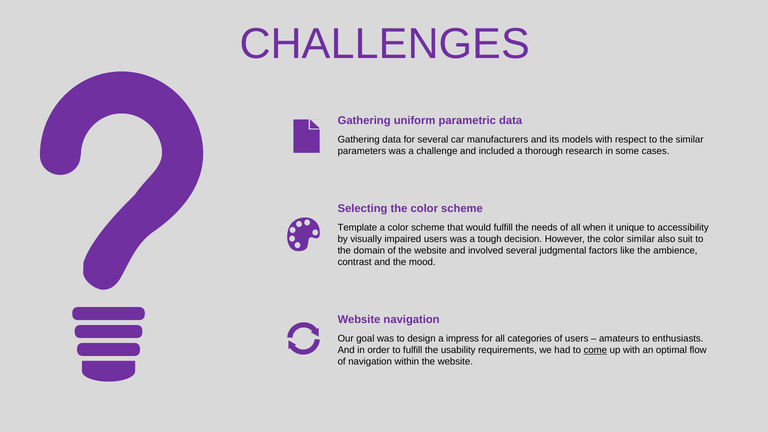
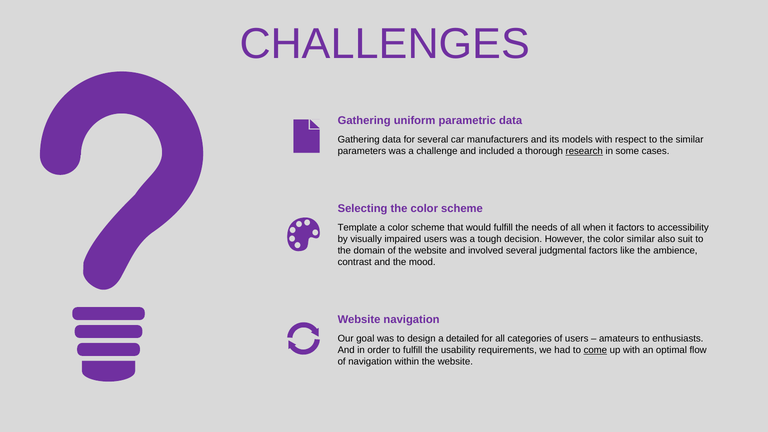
research underline: none -> present (584, 151)
it unique: unique -> factors (630, 228)
impress: impress -> detailed (463, 339)
